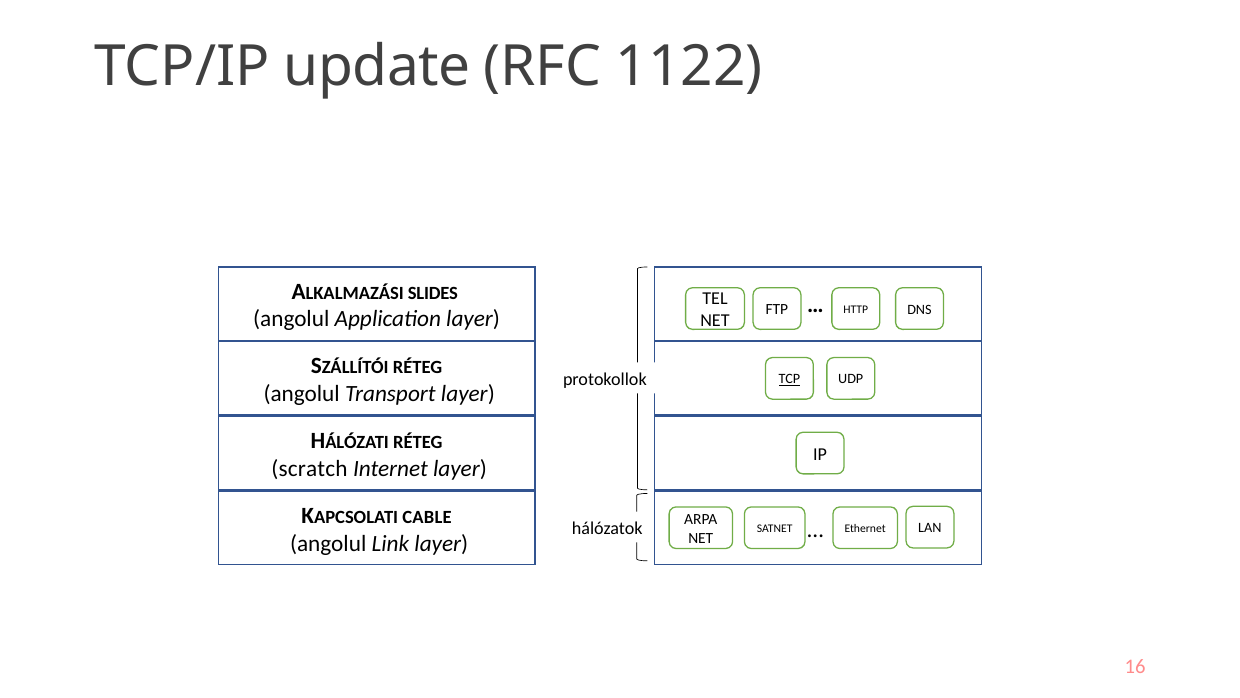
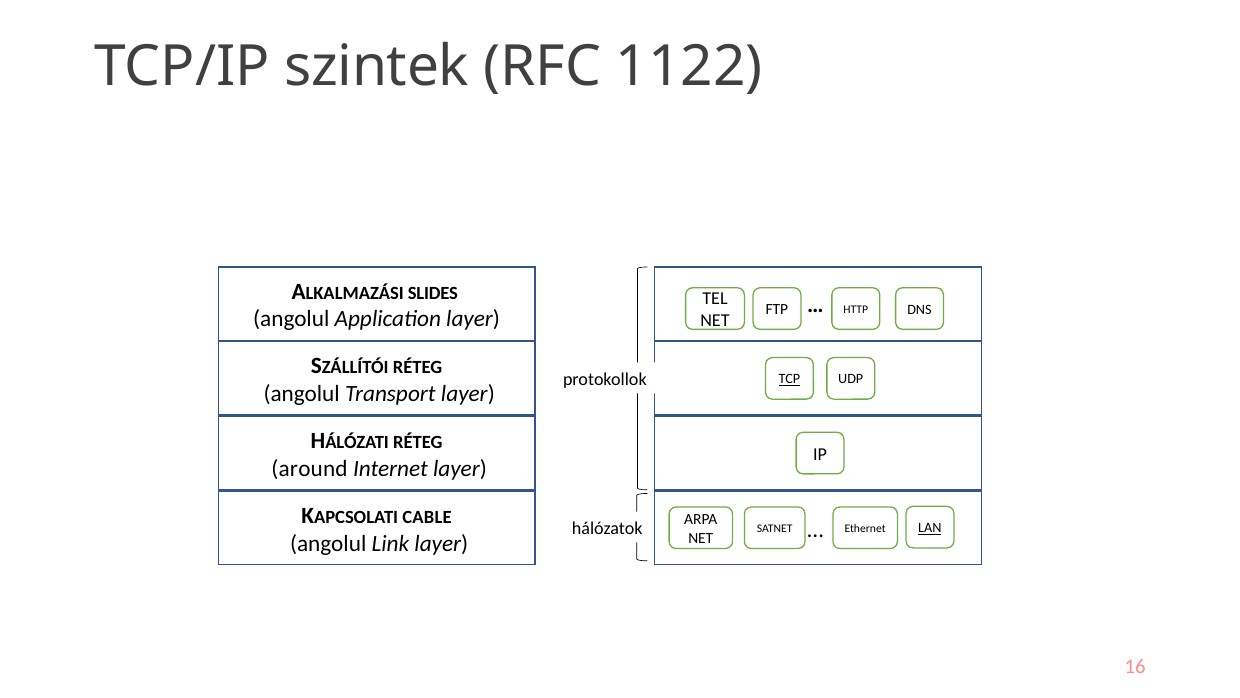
update: update -> szintek (377, 66)
scratch: scratch -> around (310, 468)
LAN underline: none -> present (930, 528)
